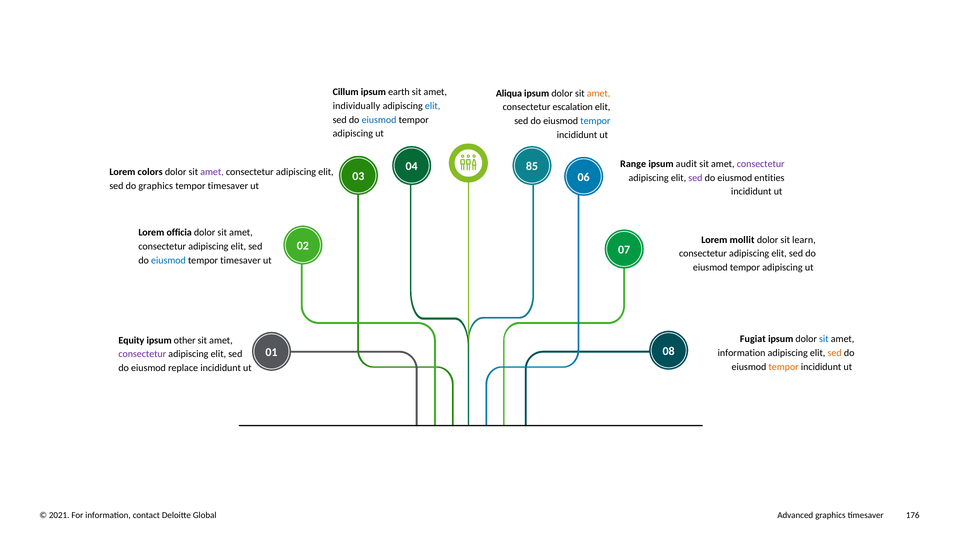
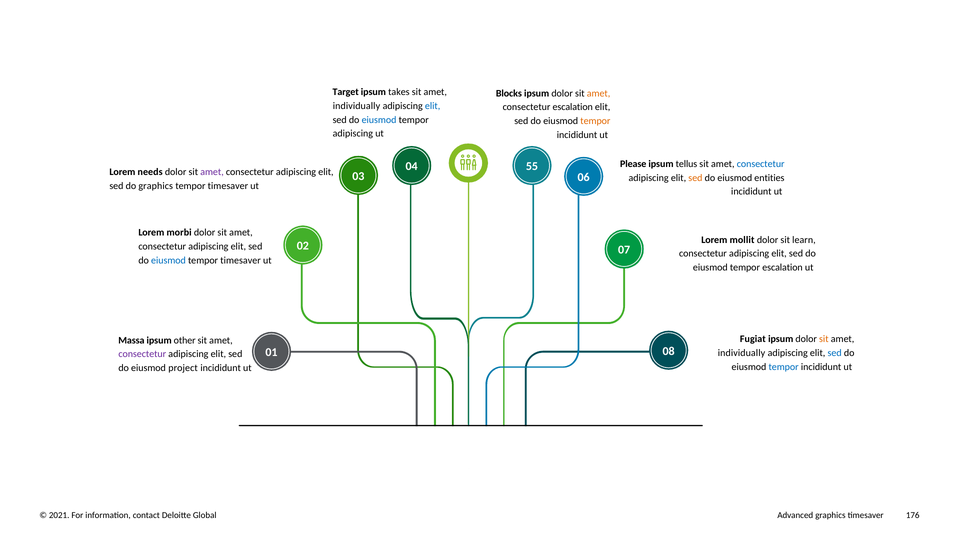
Cillum: Cillum -> Target (346, 92)
earth: earth -> takes (399, 92)
Aliqua: Aliqua -> Blocks (509, 93)
tempor colour: blue -> orange (595, 121)
Range: Range -> Please (633, 164)
audit: audit -> tellus (686, 164)
consectetur colour: purple -> blue (761, 164)
85: 85 -> 55 (532, 166)
colors: colors -> needs (150, 172)
sed colour: purple -> orange (695, 178)
officia: officia -> morbi (179, 233)
adipiscing: adipiscing -> escalation (783, 268)
sit colour: blue -> orange (824, 339)
Equity: Equity -> Massa (131, 341)
information: information -> individually (741, 353)
sed colour: orange -> blue (835, 353)
tempor colour: orange -> blue (784, 367)
replace: replace -> project (183, 368)
